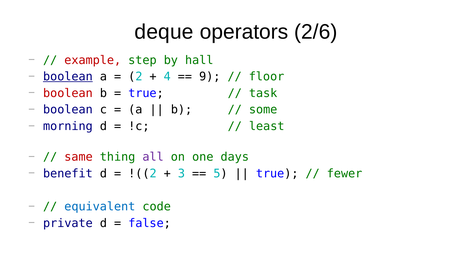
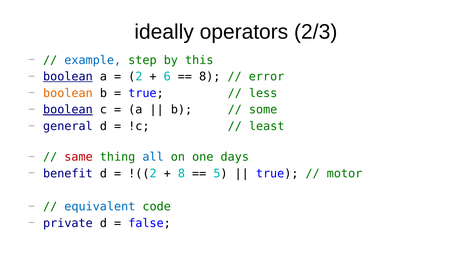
deque: deque -> ideally (164, 32)
2/6: 2/6 -> 2/3 (316, 32)
example colour: red -> blue (93, 60)
hall: hall -> this (199, 60)
4: 4 -> 6 (167, 77)
9: 9 -> 8 (210, 77)
floor: floor -> error (267, 77)
boolean colour: red -> orange (68, 93)
task: task -> less (263, 93)
boolean underline: none -> present (68, 110)
morning: morning -> general (68, 126)
all colour: purple -> blue (153, 157)
3: 3 -> 8 (181, 173)
fewer: fewer -> motor (345, 173)
